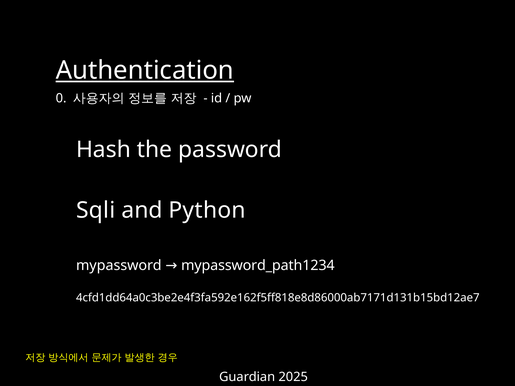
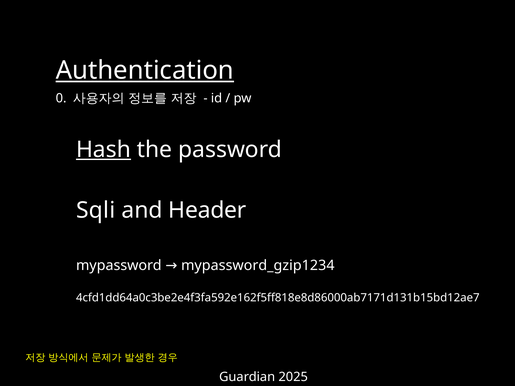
Hash underline: none -> present (103, 150)
Python: Python -> Header (207, 210)
mypassword_path1234: mypassword_path1234 -> mypassword_gzip1234 (258, 266)
